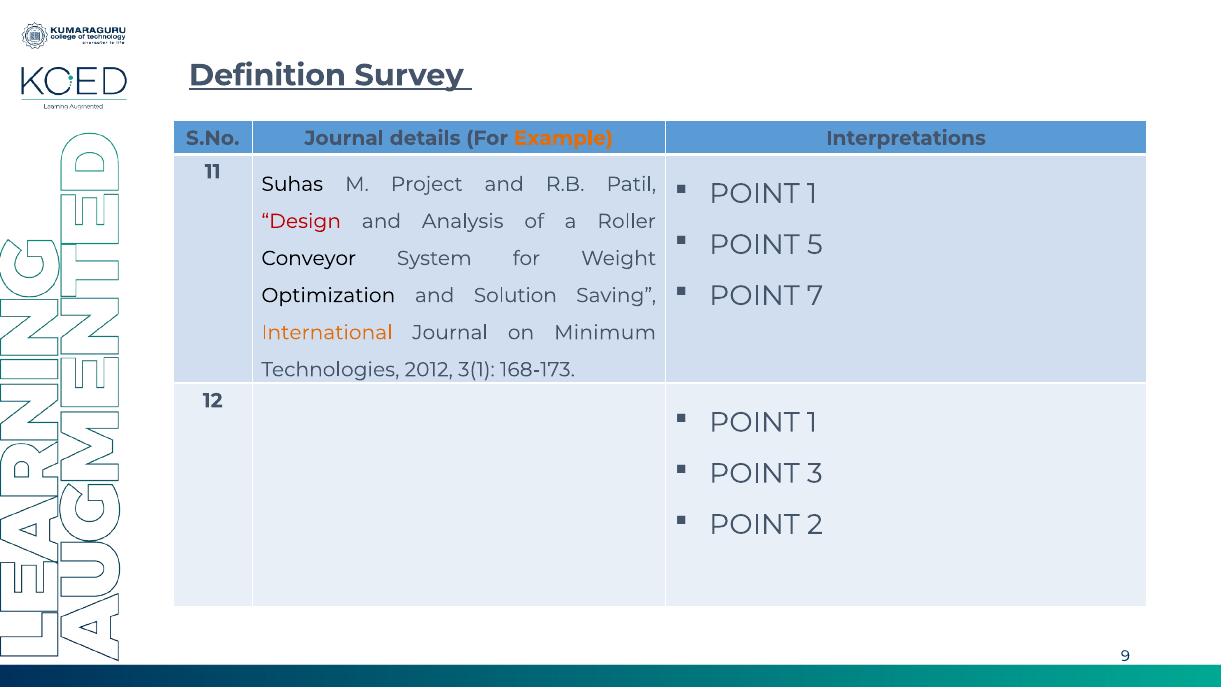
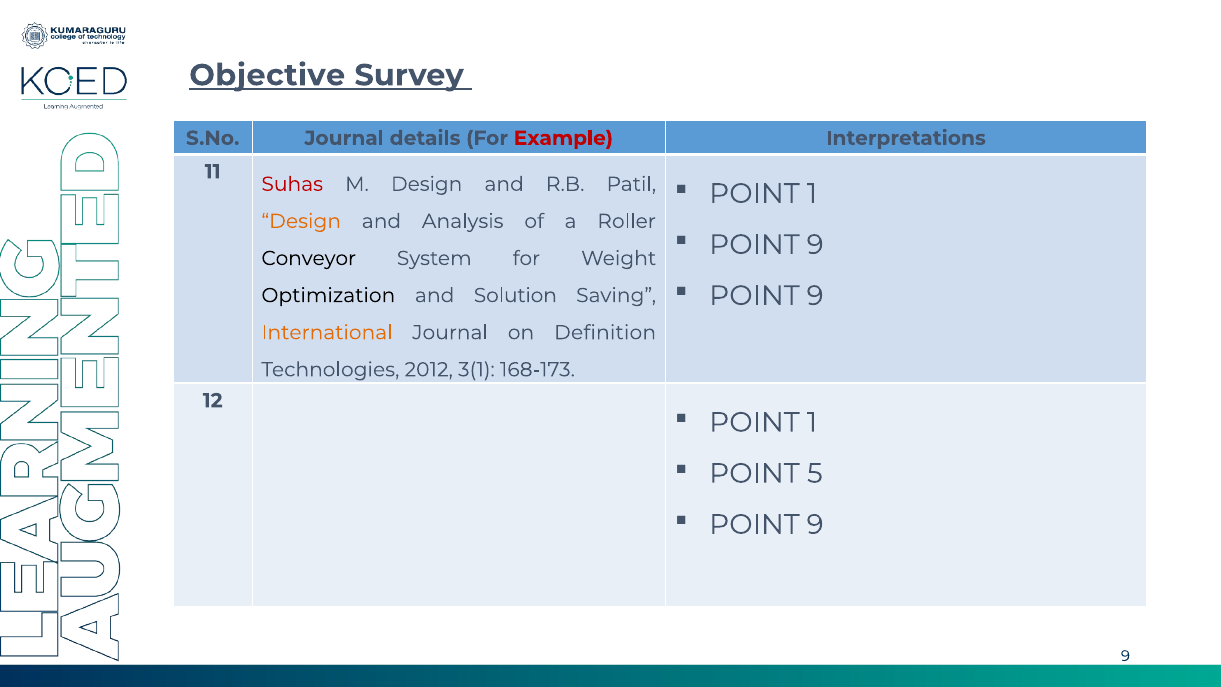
Definition: Definition -> Objective (267, 75)
Example colour: orange -> red (563, 138)
Suhas colour: black -> red (292, 184)
M Project: Project -> Design (427, 184)
Design colour: red -> orange (301, 221)
5: 5 -> 9 (815, 245)
7: 7 -> 9 (815, 296)
Minimum: Minimum -> Definition (605, 332)
3: 3 -> 5 (815, 473)
2: 2 -> 9 (815, 524)
